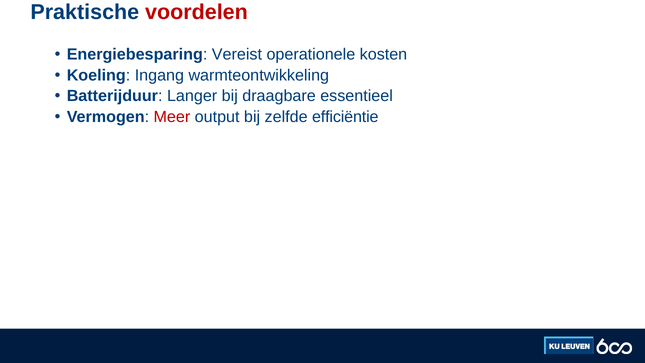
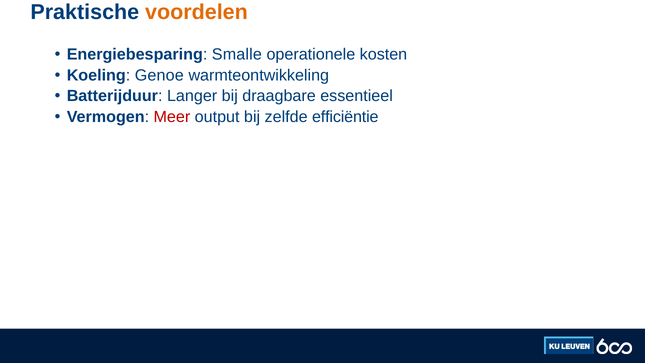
voordelen colour: red -> orange (196, 12)
Vereist: Vereist -> Smalle (237, 55)
Ingang: Ingang -> Genoe (159, 75)
